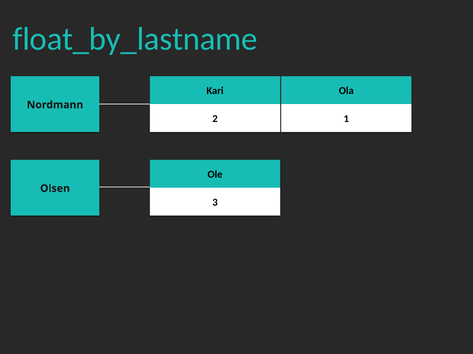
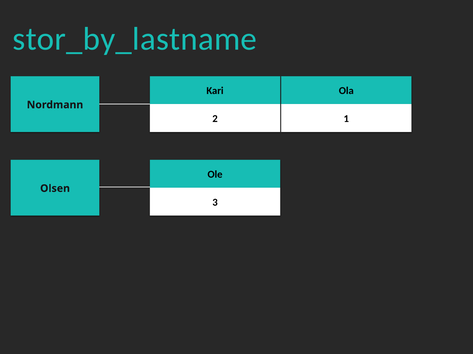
float_by_lastname: float_by_lastname -> stor_by_lastname (135, 39)
